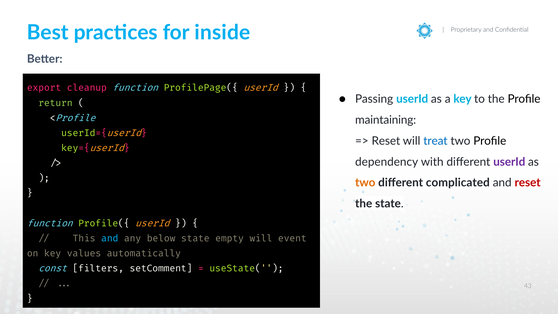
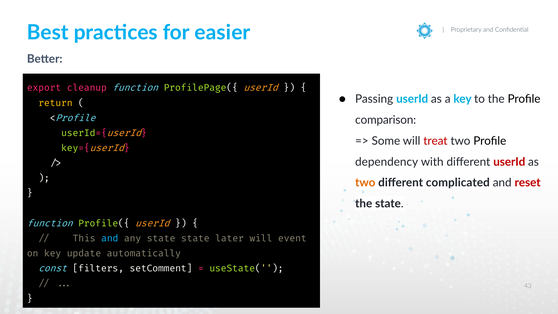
inside: inside -> easier (222, 33)
return colour: light green -> yellow (55, 103)
maintaining: maintaining -> comparison (386, 120)
Reset: Reset -> Some (386, 141)
treat colour: blue -> red (435, 141)
userId colour: purple -> red (509, 162)
any below: below -> state (161, 238)
empty: empty -> later (230, 238)
values: values -> update (84, 253)
